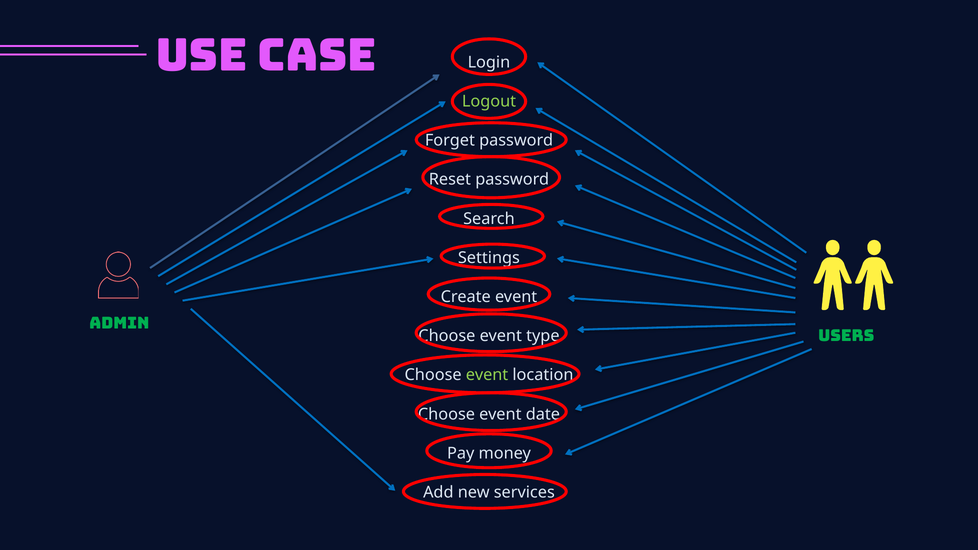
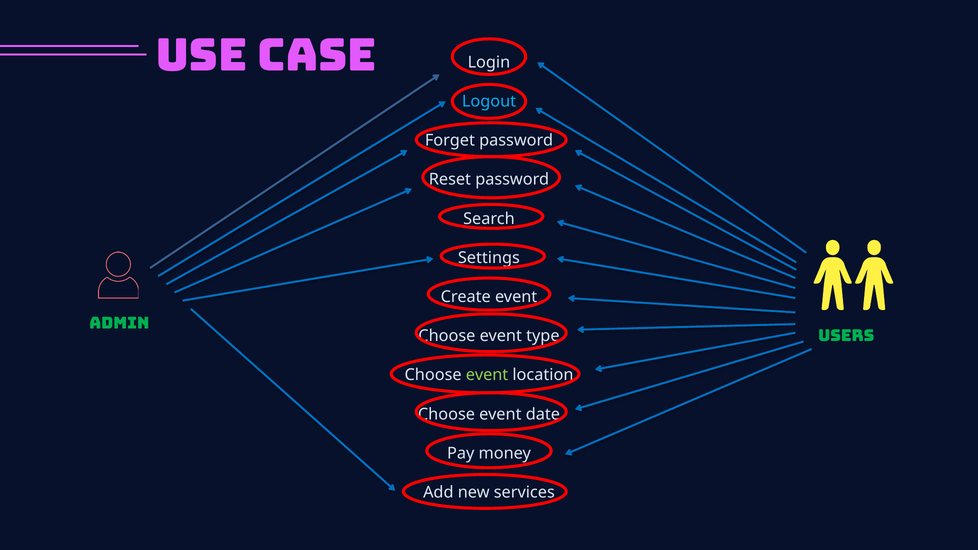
Logout colour: light green -> light blue (489, 101)
